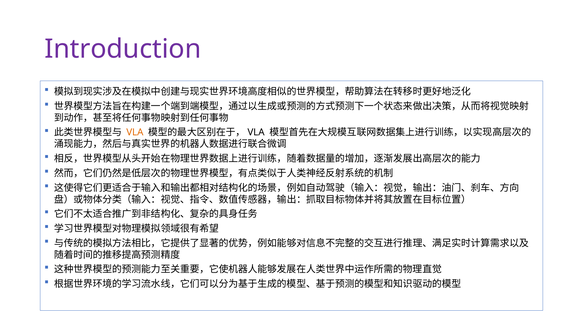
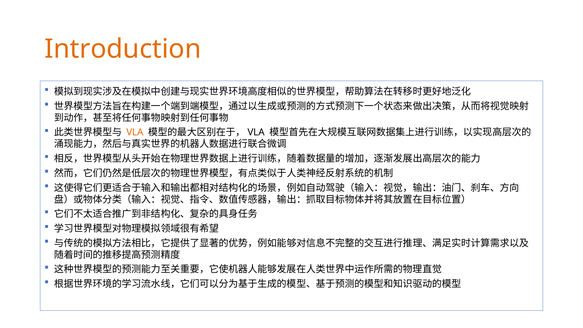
Introduction colour: purple -> orange (123, 49)
